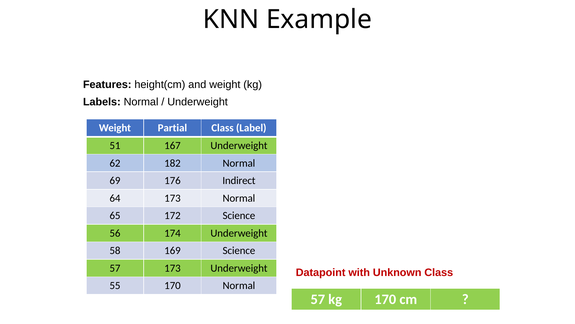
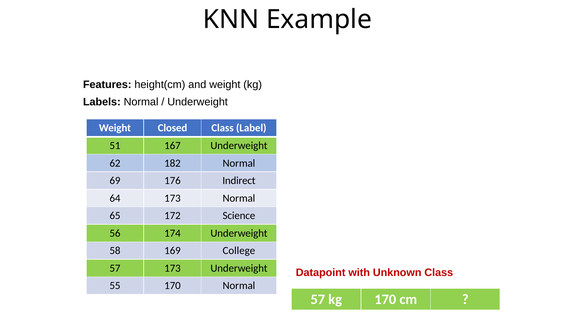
Partial: Partial -> Closed (172, 128)
169 Science: Science -> College (239, 250)
